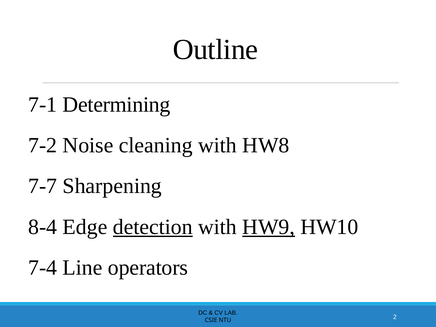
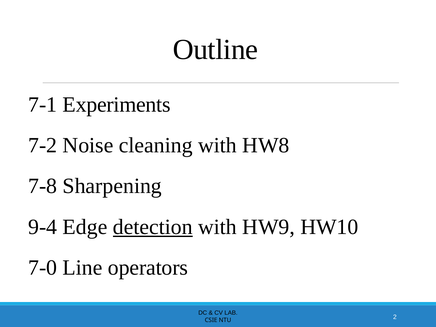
Determining: Determining -> Experiments (117, 105)
7-7: 7-7 -> 7-8 (43, 186)
8-4: 8-4 -> 9-4 (43, 227)
HW9 underline: present -> none (269, 227)
7-4: 7-4 -> 7-0 (43, 268)
